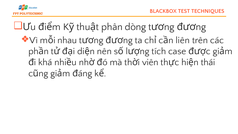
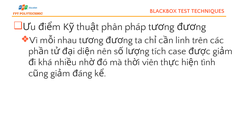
dòng: dòng -> pháp (135, 27)
liên: liên -> linh (183, 40)
thái: thái -> tình (208, 62)
